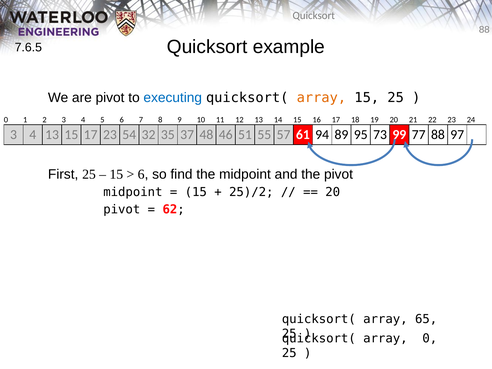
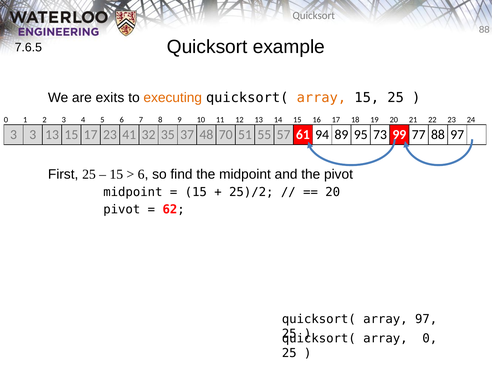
are pivot: pivot -> exits (110, 98)
executing colour: blue -> orange (173, 98)
4: 4 -> 3 (33, 135)
54: 54 -> 41 (129, 135)
46: 46 -> 70 (226, 135)
array 65: 65 -> 97 (426, 319)
